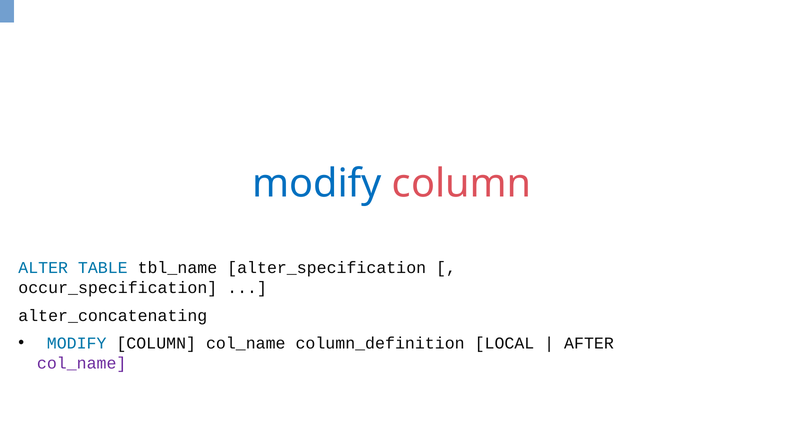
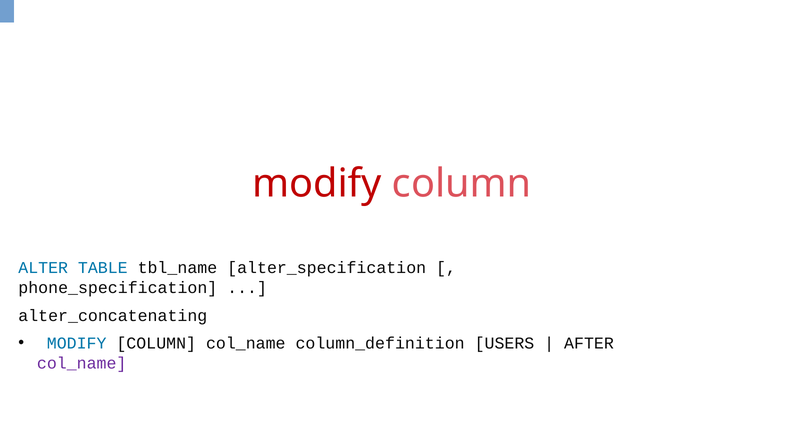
modify colour: blue -> red (317, 183)
occur_specification: occur_specification -> phone_specification (118, 288)
LOCAL: LOCAL -> USERS (504, 343)
